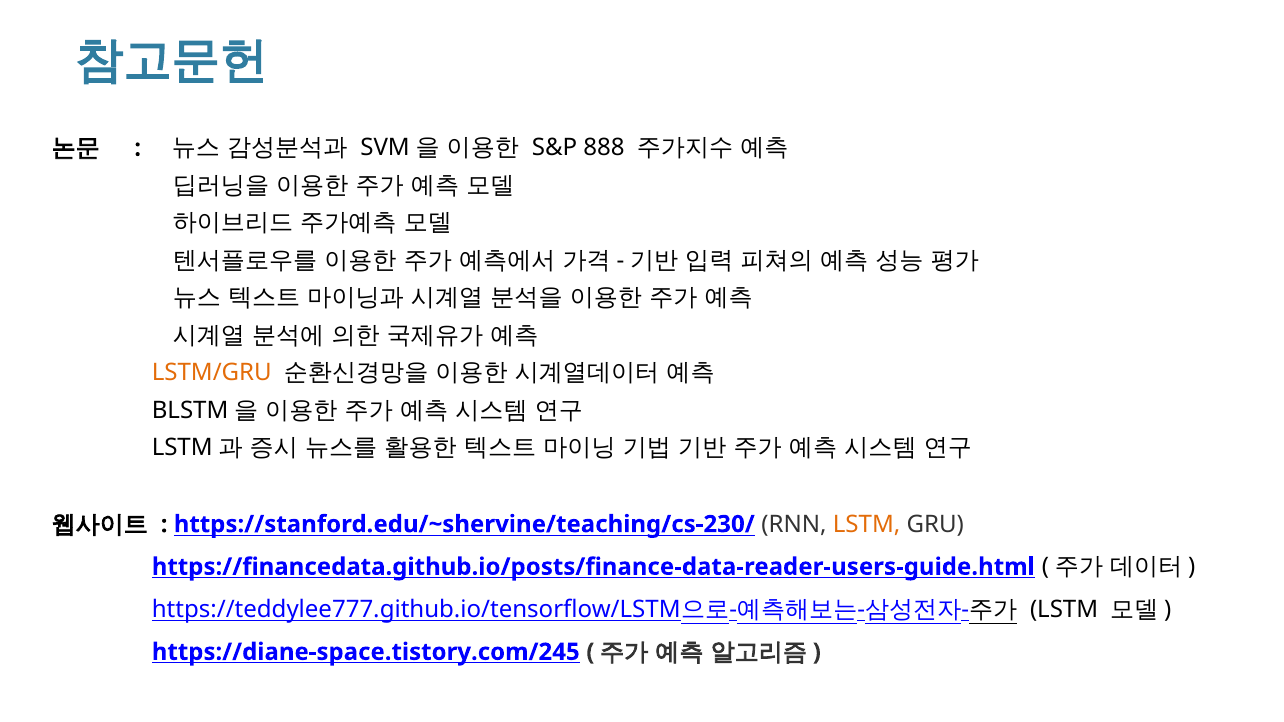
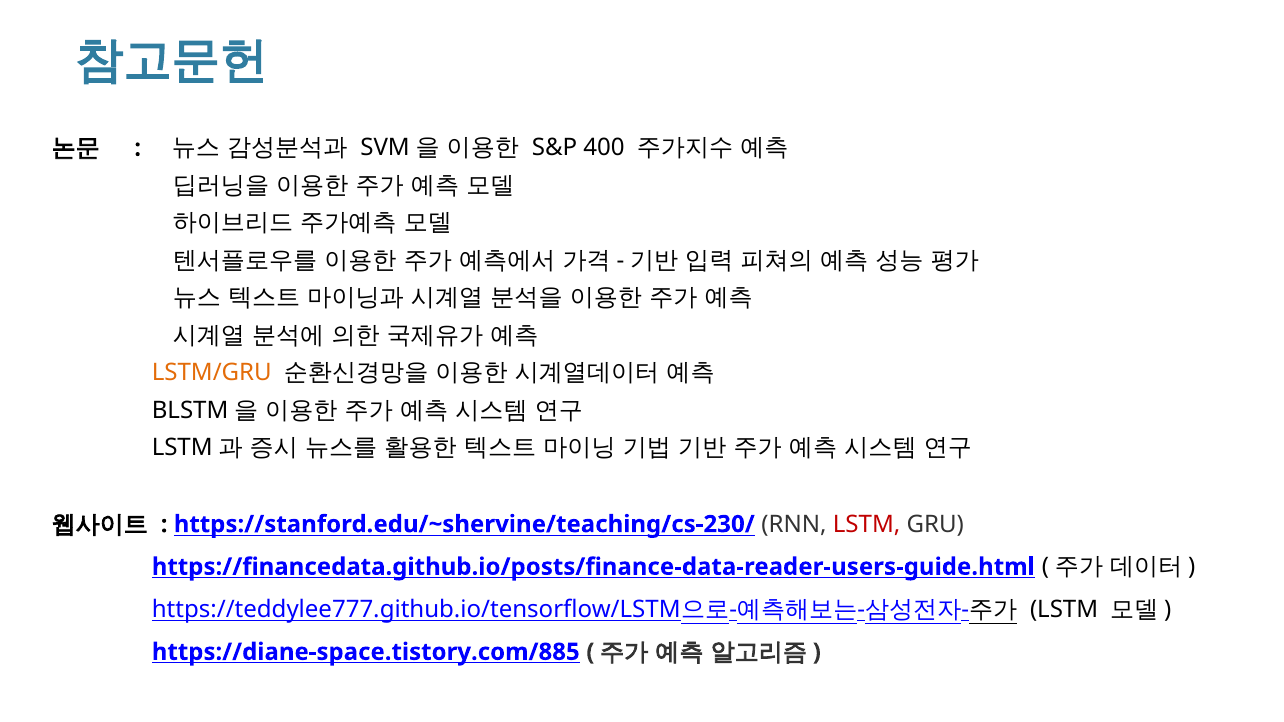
888: 888 -> 400 (604, 148)
LSTM colour: orange -> red (867, 524)
https://diane-space.tistory.com/245: https://diane-space.tistory.com/245 -> https://diane-space.tistory.com/885 (366, 652)
